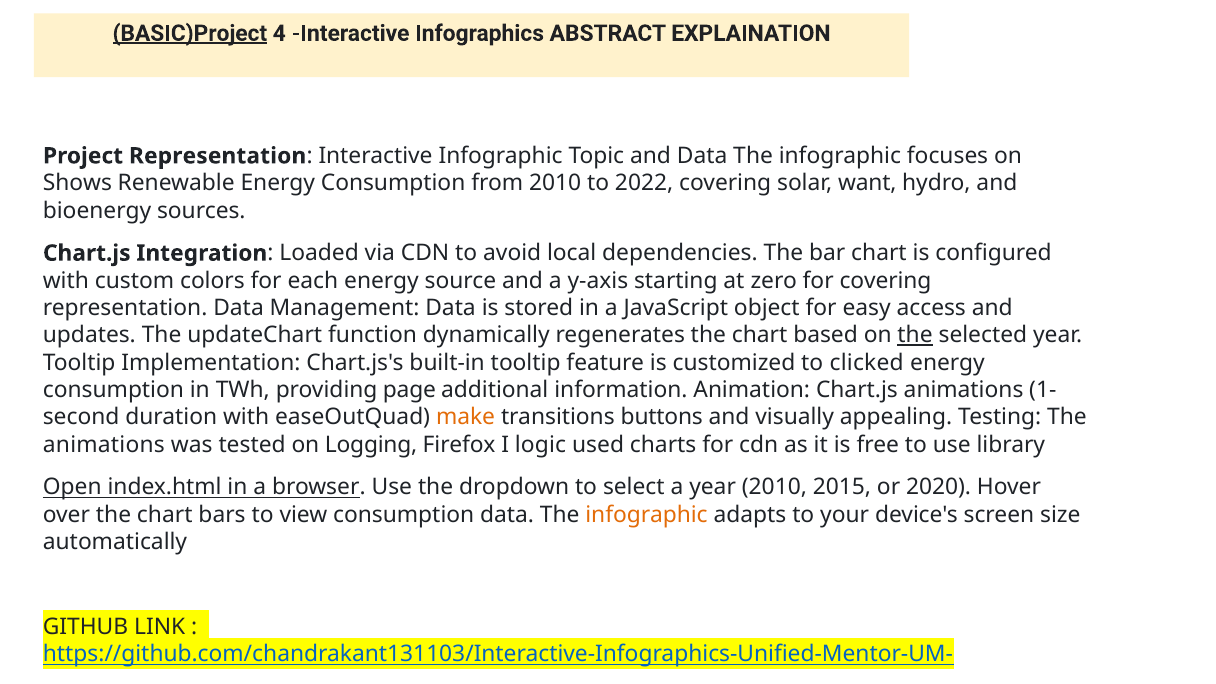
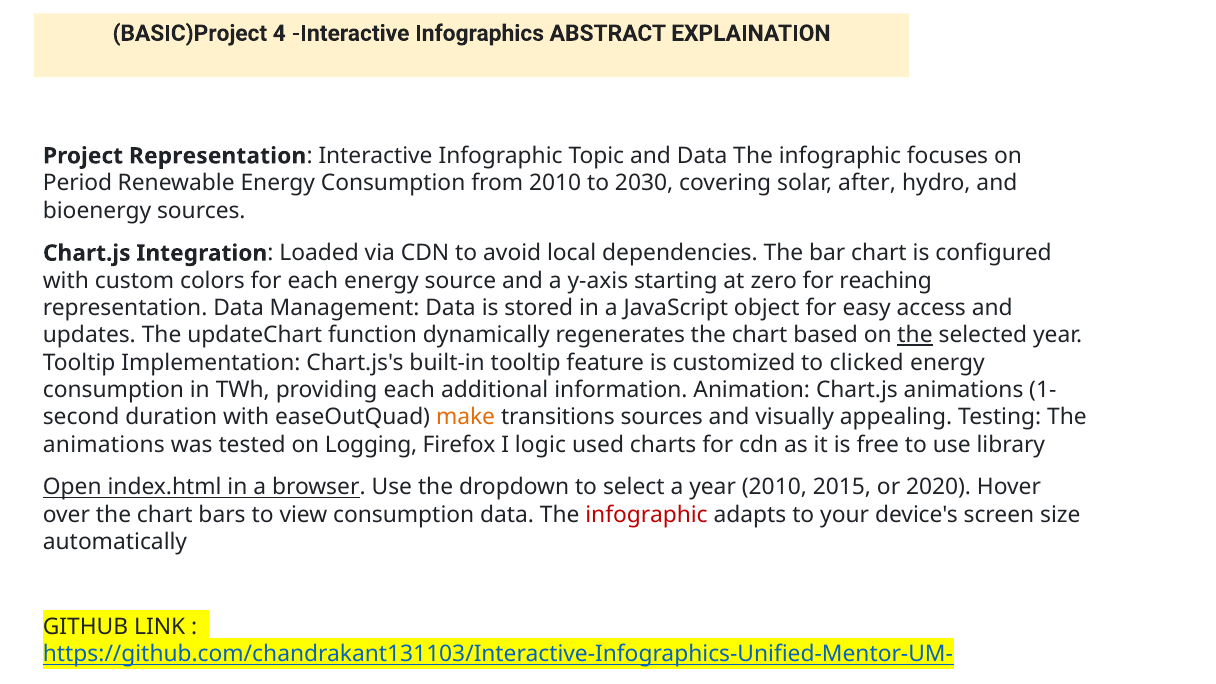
BASIC)Project underline: present -> none (190, 33)
Shows: Shows -> Period (77, 183)
2022: 2022 -> 2030 (644, 183)
want: want -> after (867, 183)
for covering: covering -> reaching (886, 281)
providing page: page -> each (409, 390)
transitions buttons: buttons -> sources (662, 417)
infographic colour: orange -> red (647, 515)
